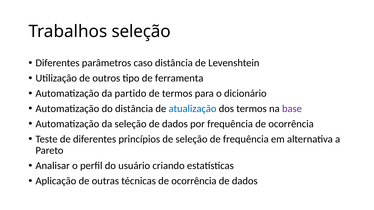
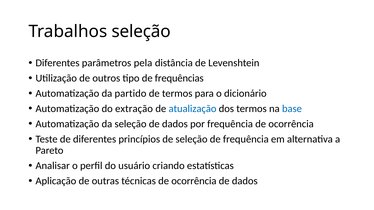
caso: caso -> pela (143, 63)
ferramenta: ferramenta -> frequências (179, 78)
do distância: distância -> extração (134, 109)
base colour: purple -> blue (292, 109)
